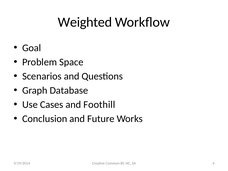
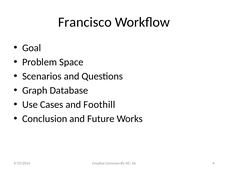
Weighted: Weighted -> Francisco (85, 22)
